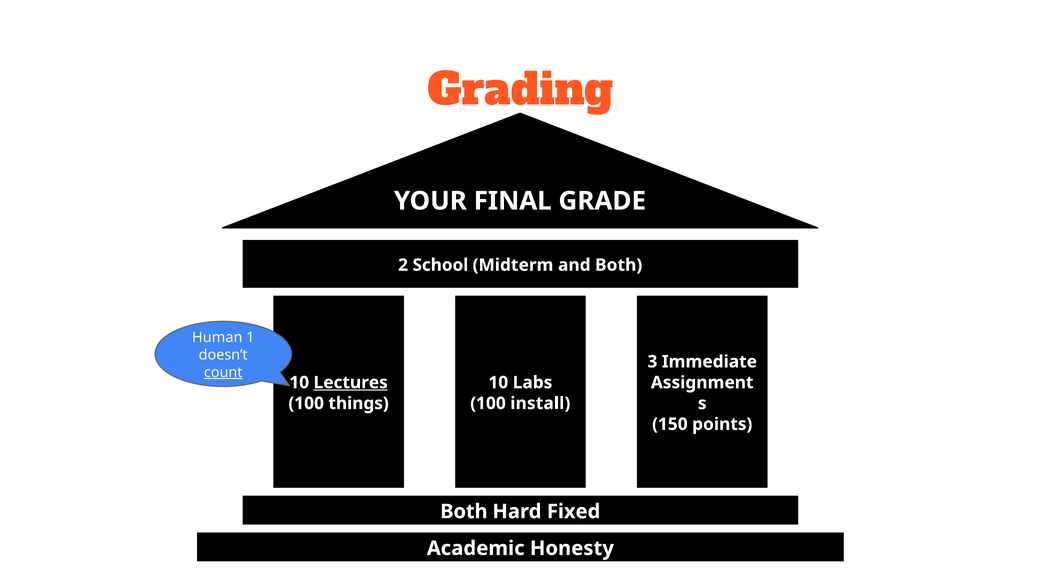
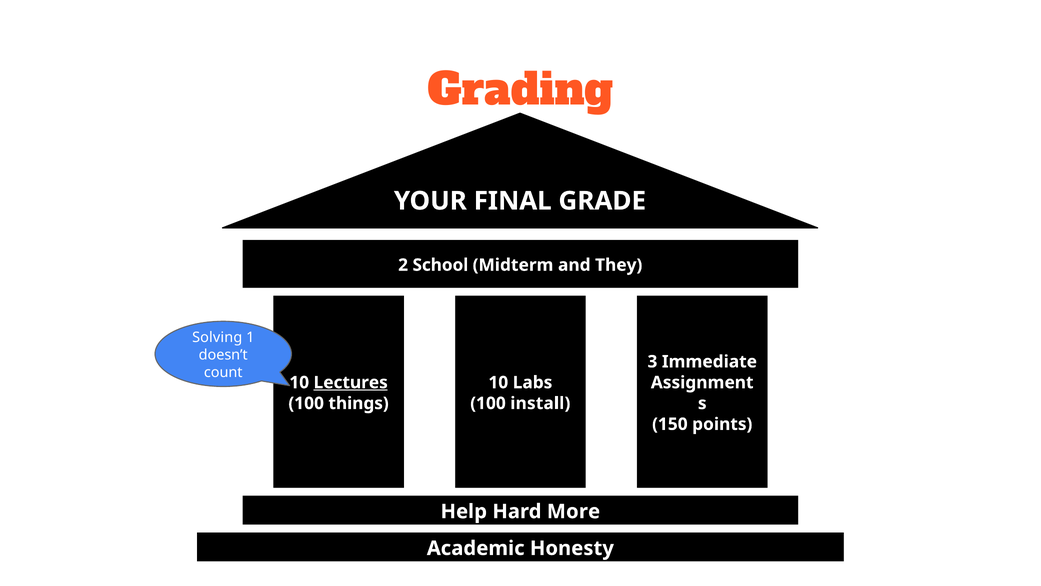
and Both: Both -> They (619, 265)
Human: Human -> Solving (217, 337)
count underline: present -> none (223, 372)
Both: Both -> Help (464, 511)
Fixed: Fixed -> More (573, 511)
